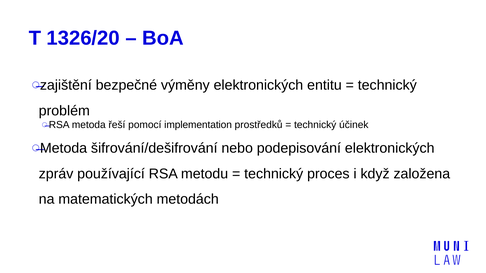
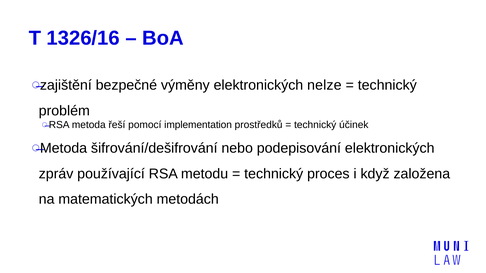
1326/20: 1326/20 -> 1326/16 (83, 38)
entitu: entitu -> nelze (324, 85)
